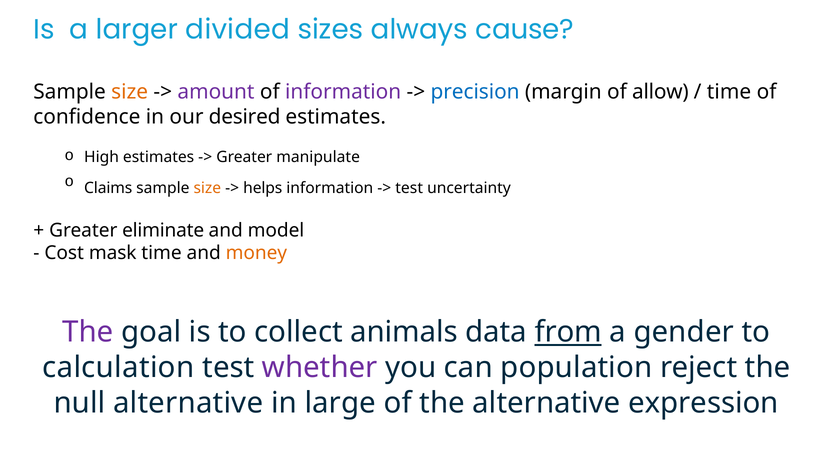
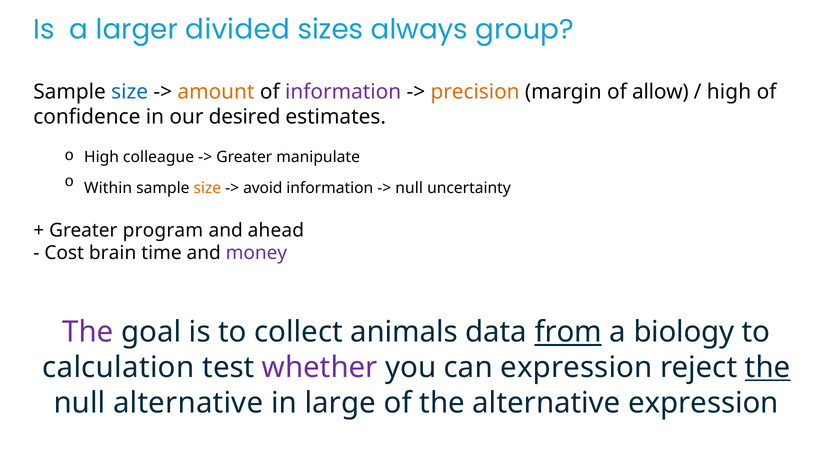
cause: cause -> group (525, 30)
size colour: orange -> blue (130, 92)
amount colour: purple -> orange (216, 92)
precision colour: blue -> orange (475, 92)
time: time -> high (729, 92)
High estimates: estimates -> colleague (159, 157)
Claims: Claims -> Within (108, 188)
helps: helps -> avoid (263, 188)
test: test -> null (409, 188)
eliminate: eliminate -> program (163, 230)
model: model -> ahead (276, 230)
mask: mask -> brain (113, 253)
money colour: orange -> purple (256, 253)
gender: gender -> biology (684, 332)
can population: population -> expression (576, 367)
the underline: none -> present (768, 367)
